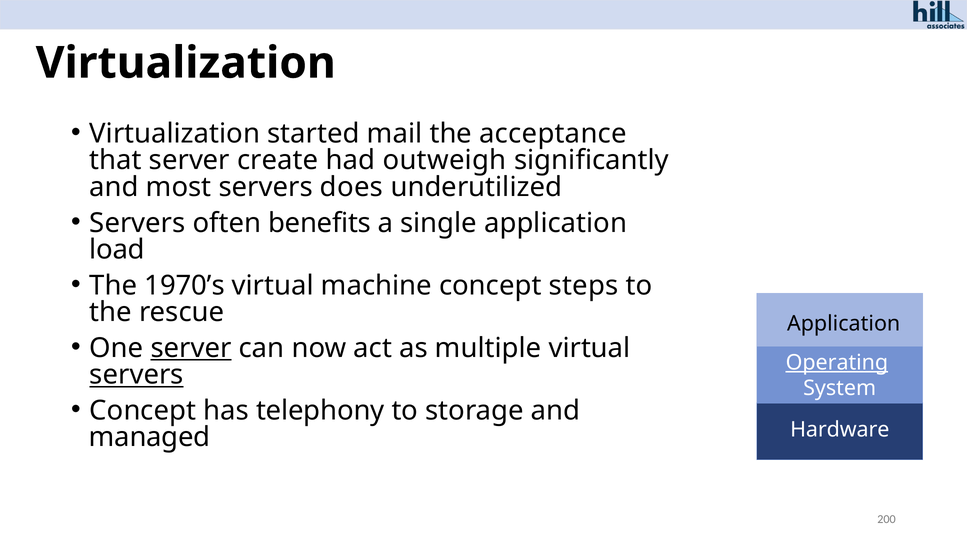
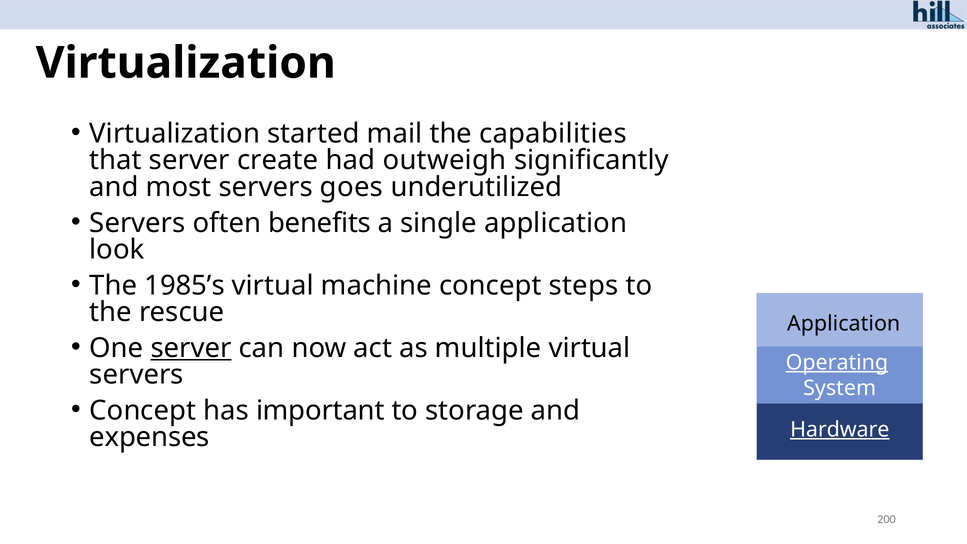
acceptance: acceptance -> capabilities (553, 134)
does: does -> goes (351, 187)
load: load -> look (117, 250)
1970’s: 1970’s -> 1985’s (185, 285)
servers underline: present -> none (137, 375)
telephony: telephony -> important (320, 411)
Hardware underline: none -> present (840, 429)
managed: managed -> expenses (150, 437)
